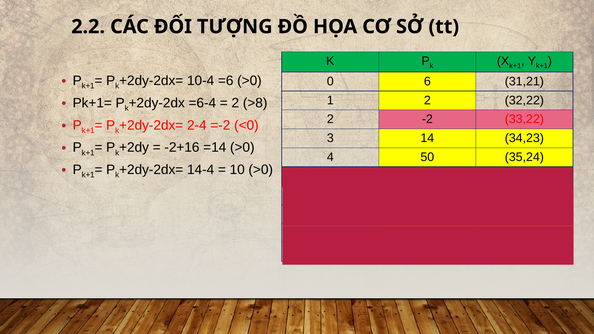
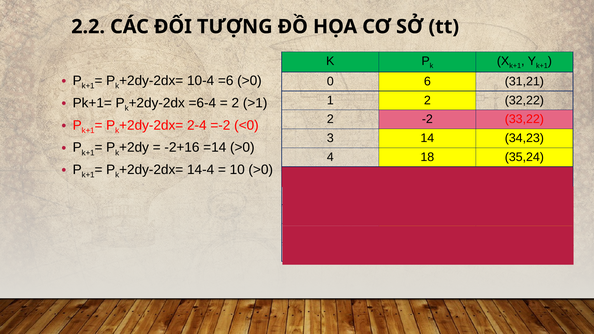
>8: >8 -> >1 (255, 103)
50: 50 -> 18 (427, 157)
